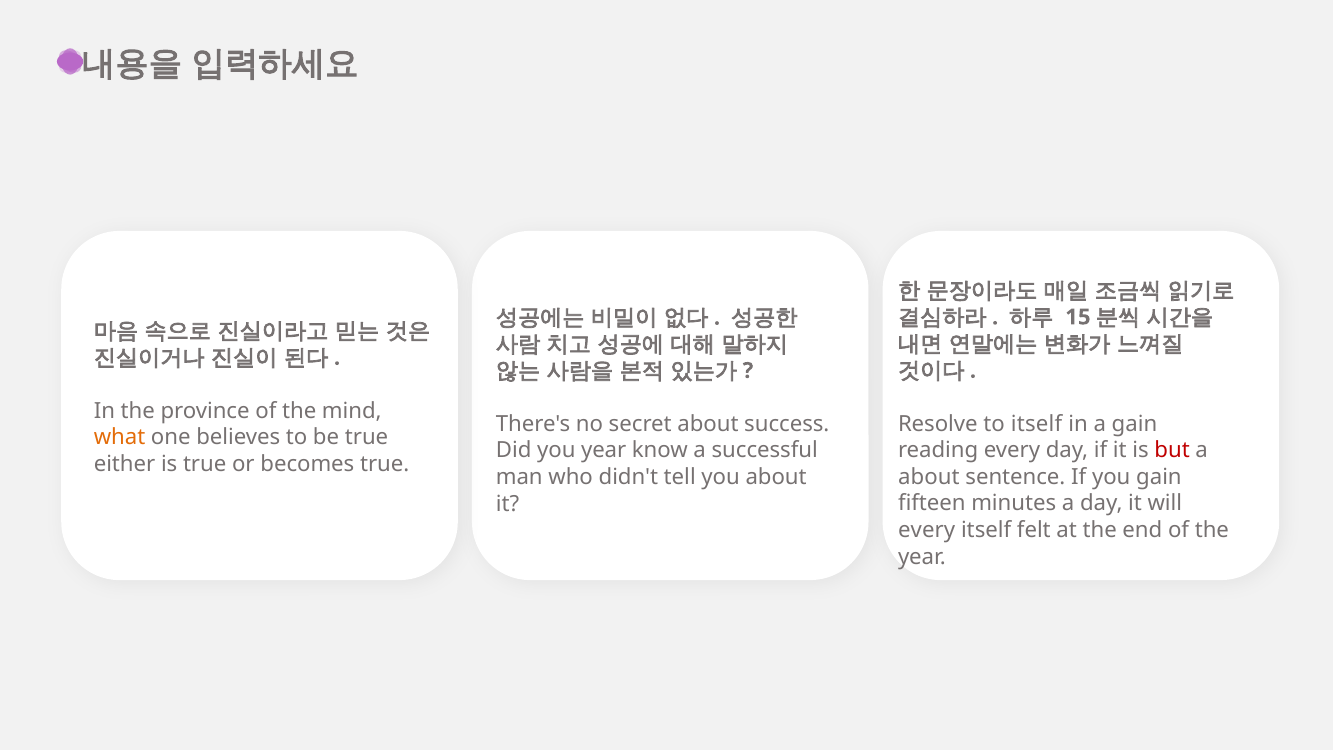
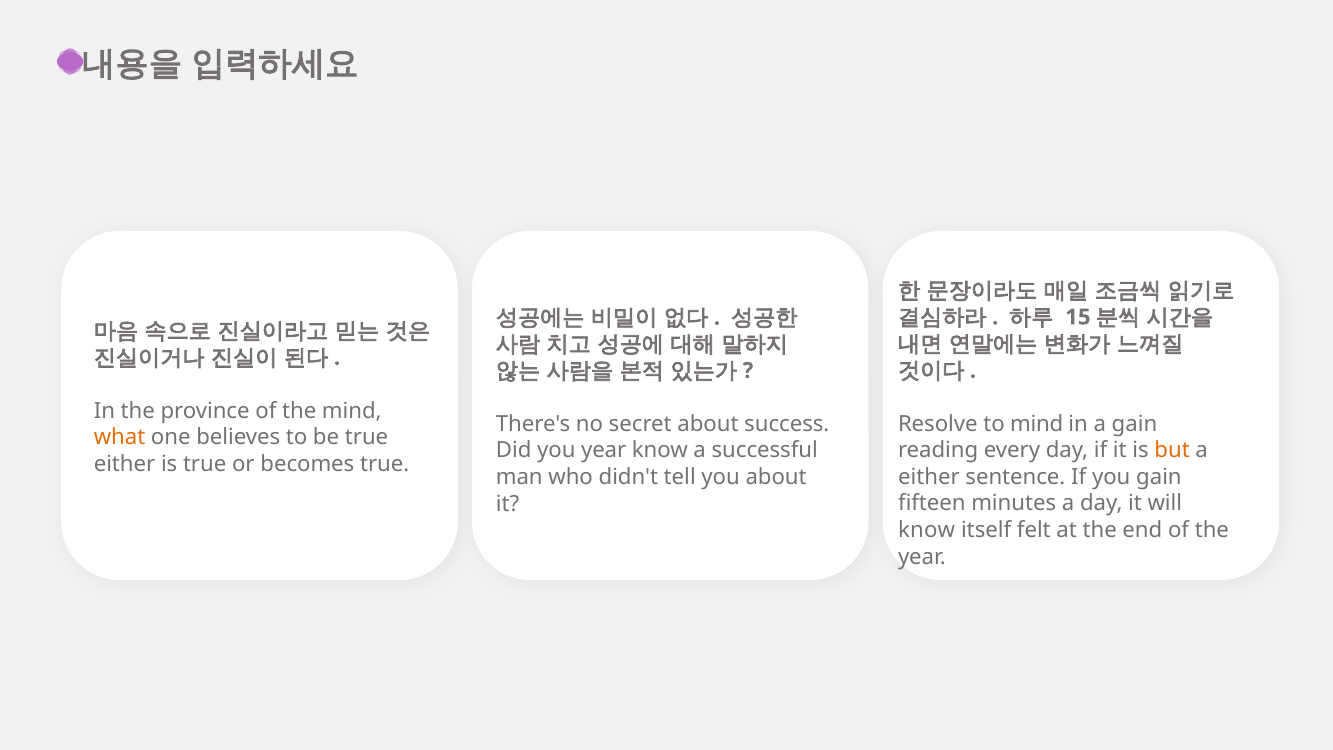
to itself: itself -> mind (1037, 424)
but colour: red -> orange (1172, 450)
about: about -> either (929, 477)
every: every -> know (927, 530)
